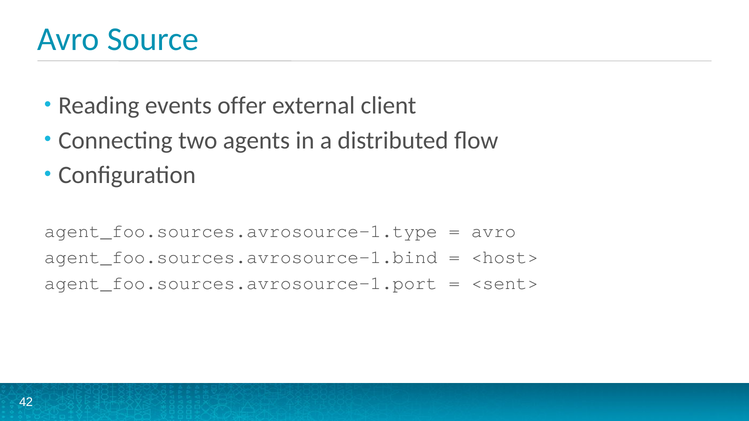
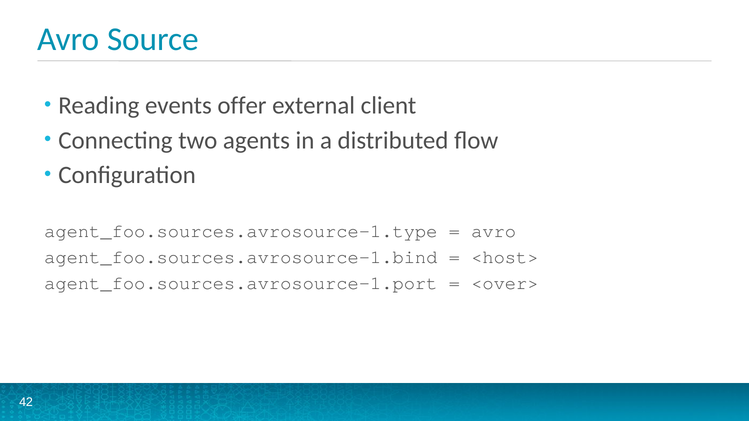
<sent>: <sent> -> <over> (505, 284)
